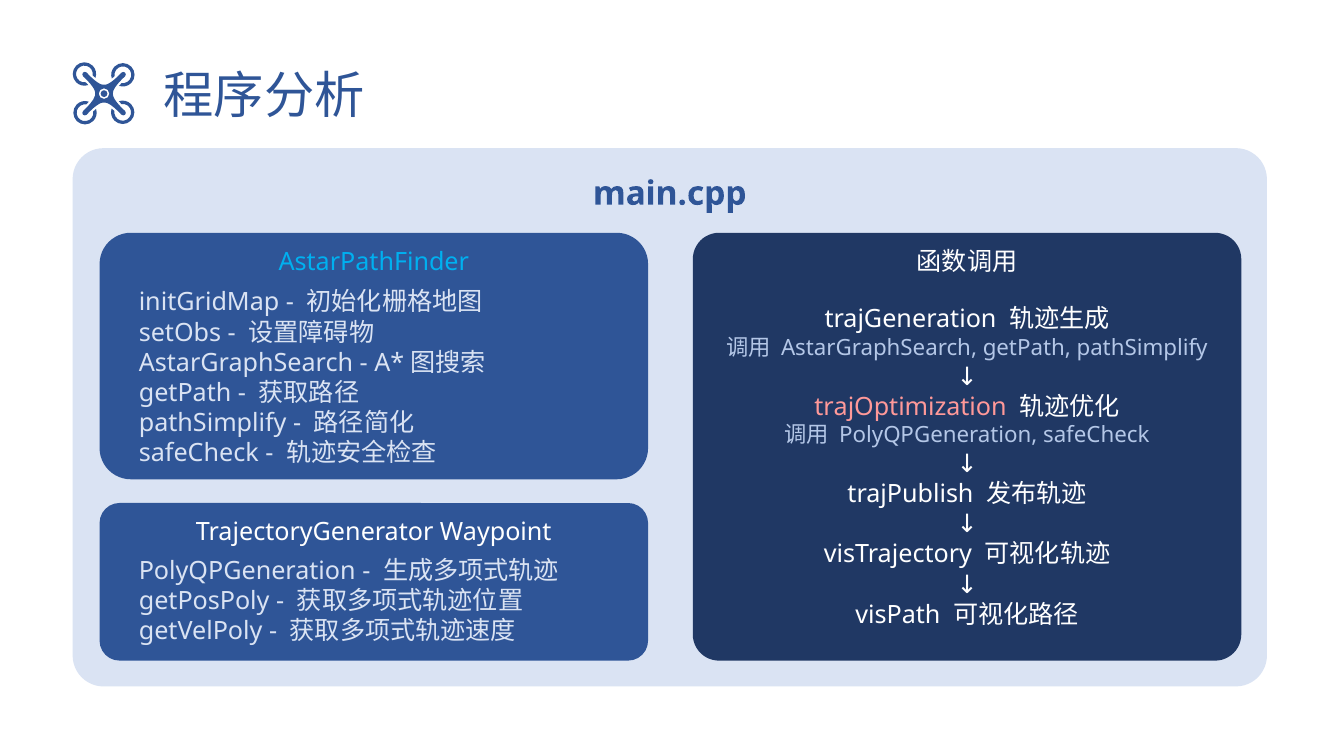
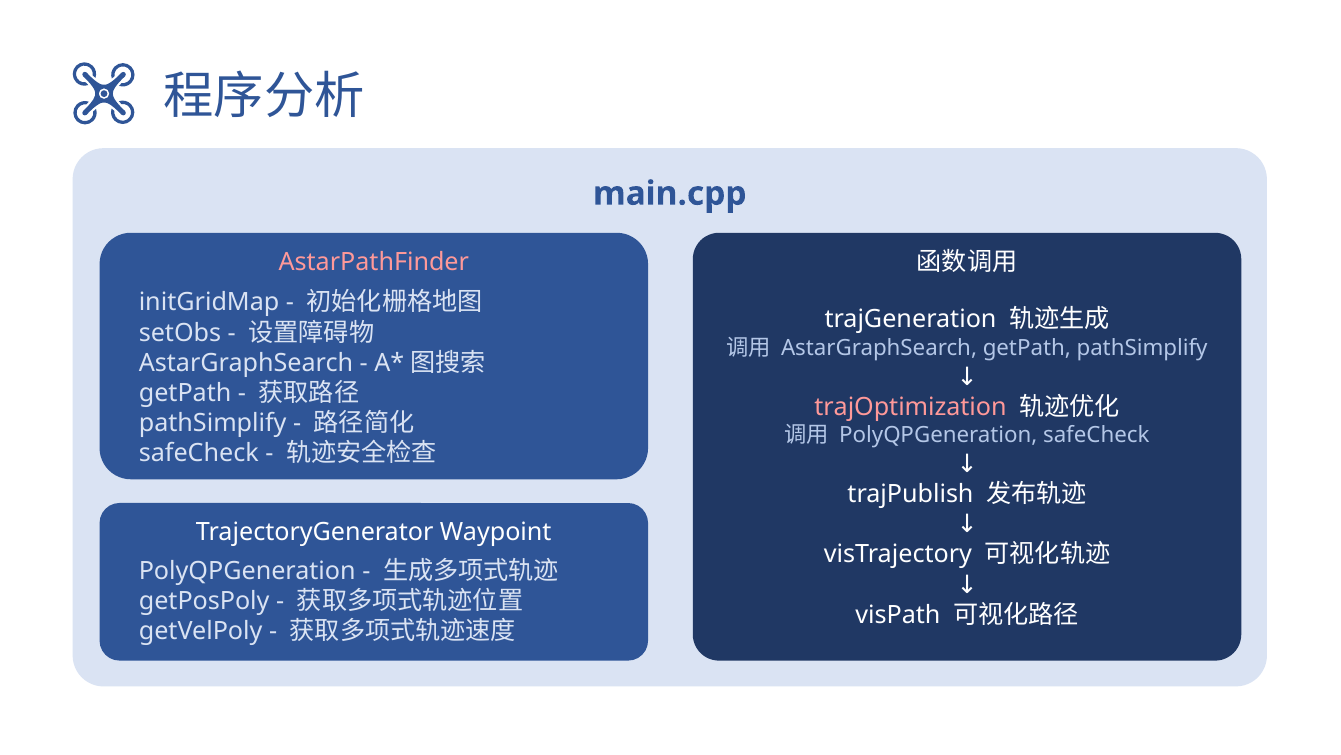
AstarPathFinder colour: light blue -> pink (374, 262)
